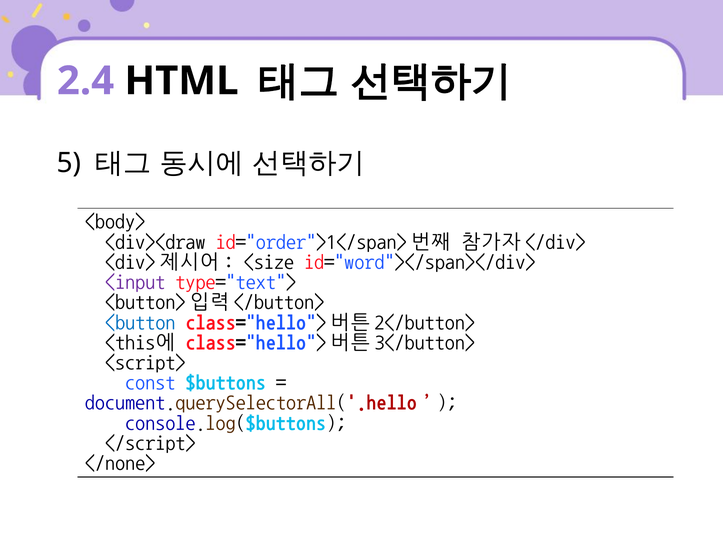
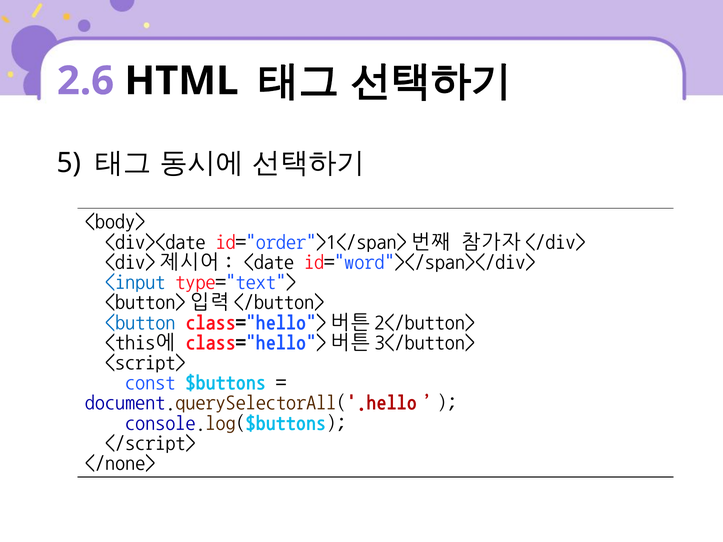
2.4: 2.4 -> 2.6 (86, 81)
<div><draw: <div><draw -> <div><date (155, 242)
<size: <size -> <date (269, 262)
<input colour: purple -> blue (135, 282)
